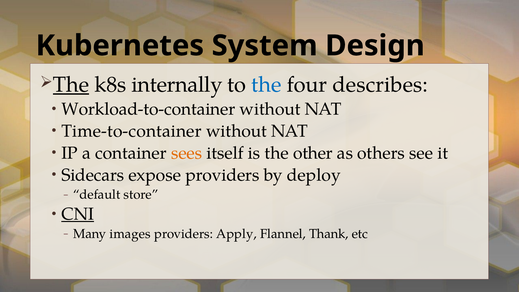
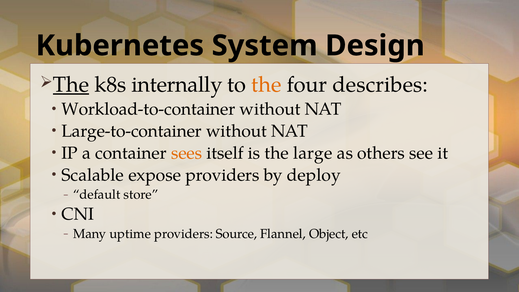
the colour: blue -> orange (266, 85)
Time-to-container: Time-to-container -> Large-to-container (132, 131)
other: other -> large (313, 153)
Sidecars: Sidecars -> Scalable (93, 175)
CNI underline: present -> none (78, 214)
images: images -> uptime (130, 234)
Apply: Apply -> Source (237, 234)
Thank: Thank -> Object (329, 234)
